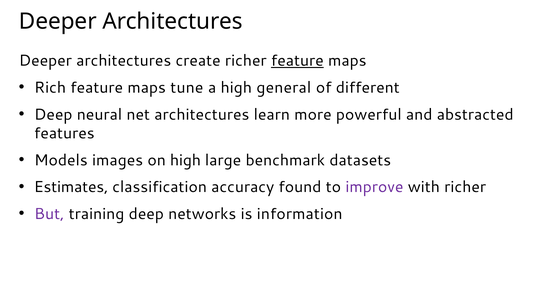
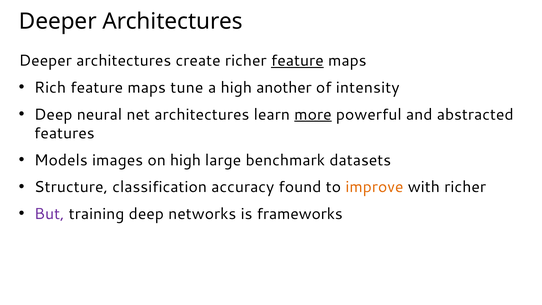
general: general -> another (284, 88)
different: different -> intensity (368, 88)
more underline: none -> present (313, 114)
Estimates: Estimates -> Structure (71, 187)
improve colour: purple -> orange (374, 187)
information: information -> frameworks (300, 214)
